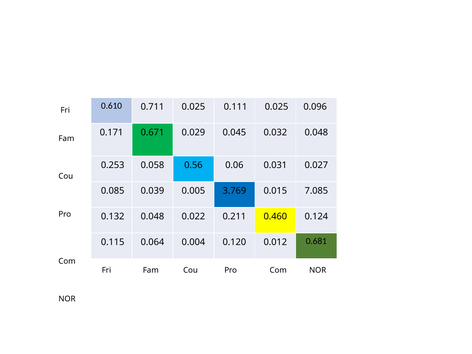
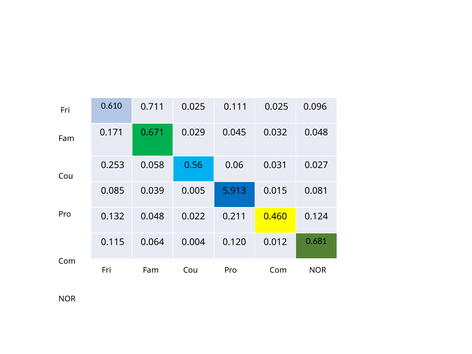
3.769: 3.769 -> 5.913 (234, 191)
7.085: 7.085 -> 0.081 (316, 191)
